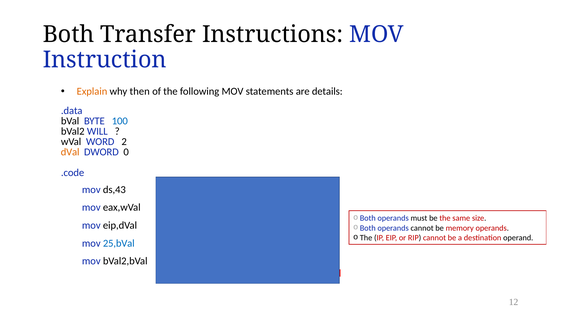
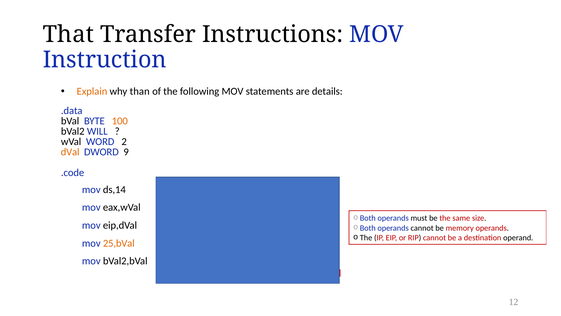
Both: Both -> That (68, 35)
then: then -> than (140, 91)
100 colour: blue -> orange (120, 121)
0: 0 -> 9 (126, 152)
ds,43: ds,43 -> ds,14 (114, 189)
25,bVal colour: blue -> orange (119, 243)
